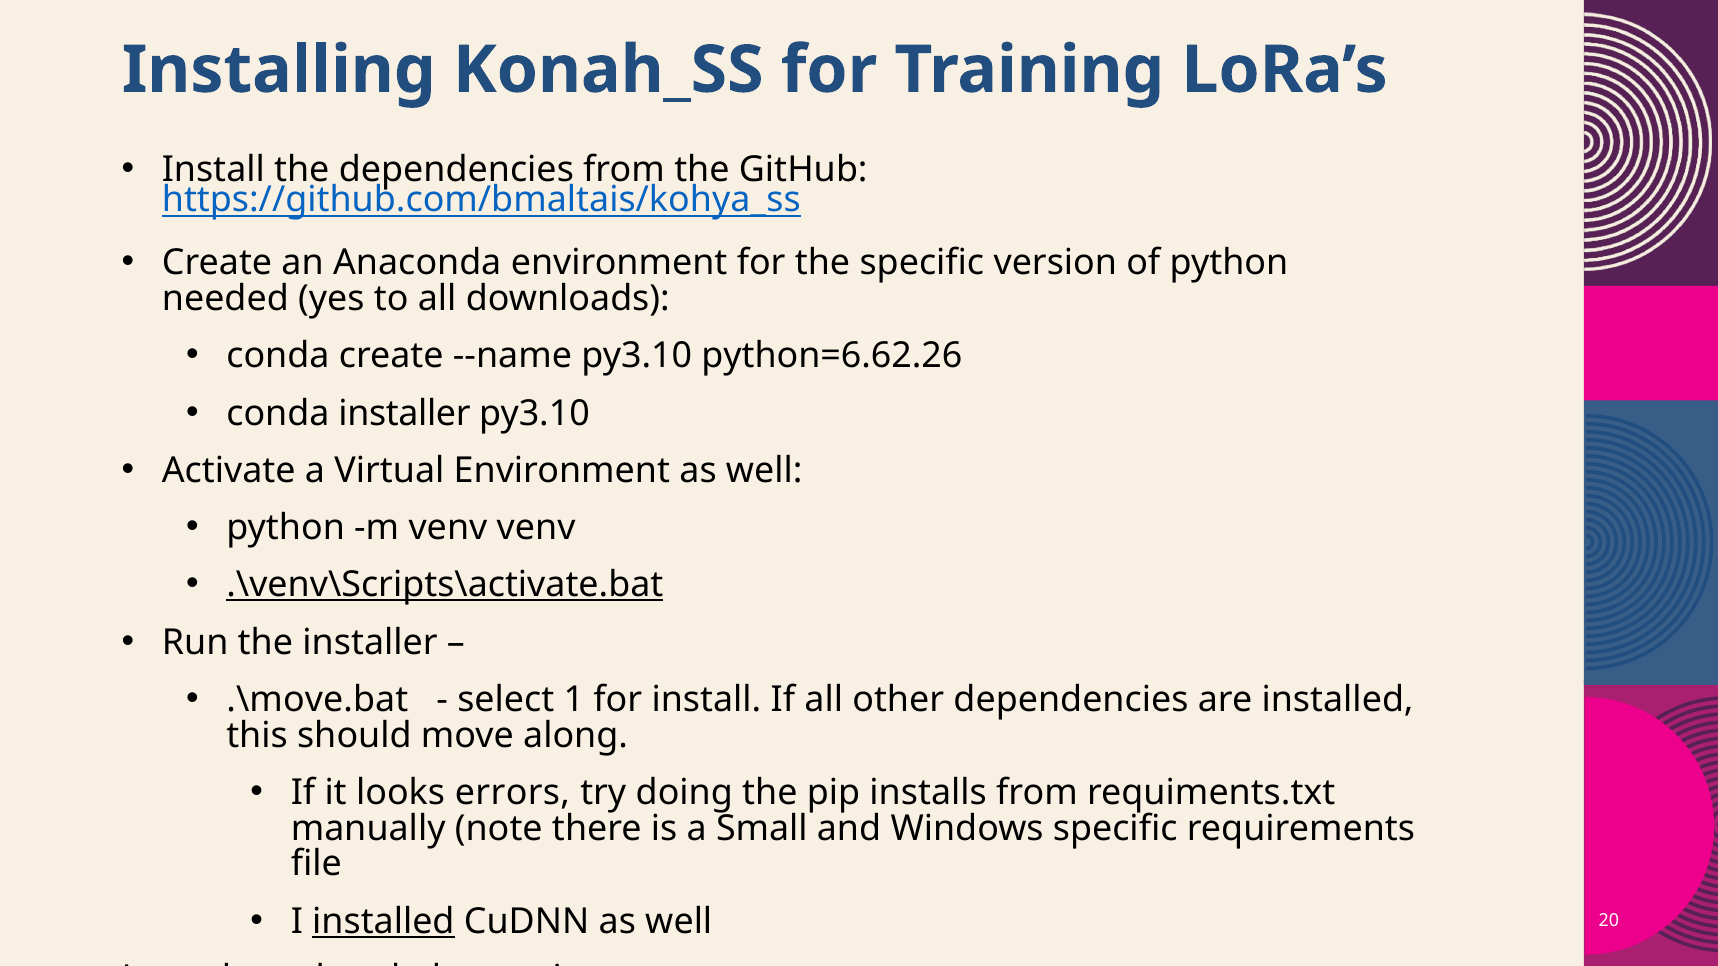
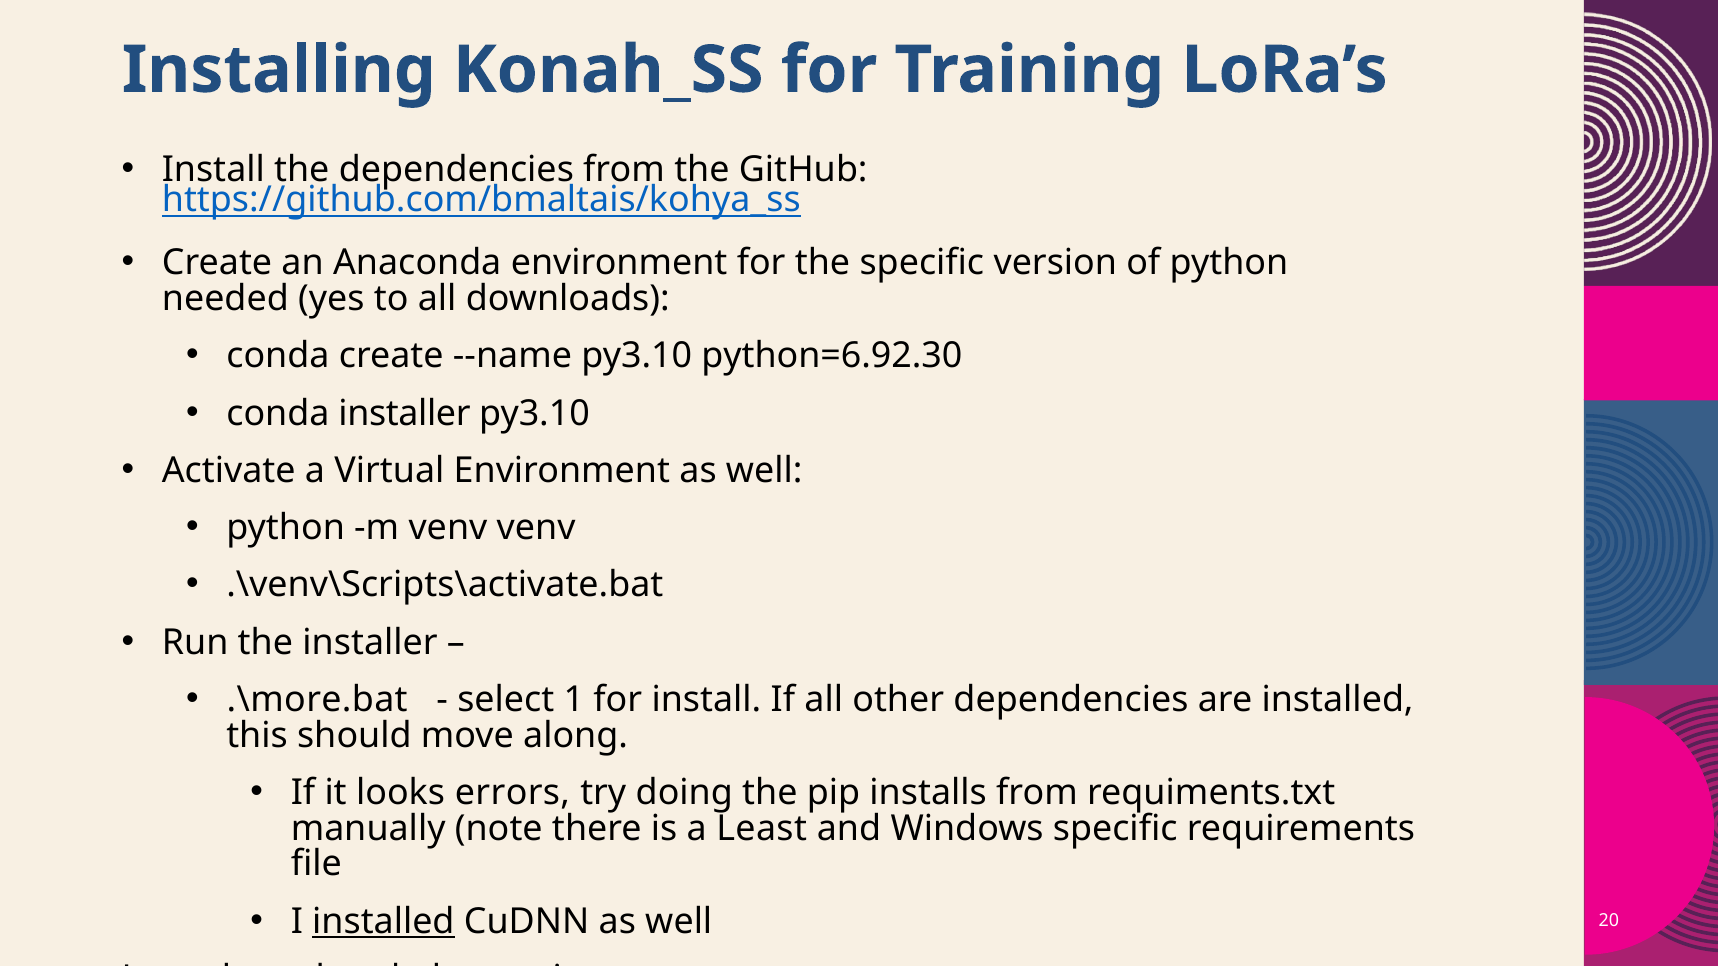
python=6.62.26: python=6.62.26 -> python=6.92.30 (832, 356)
.\venv\Scripts\activate.bat underline: present -> none (445, 585)
.\move.bat: .\move.bat -> .\more.bat (317, 700)
Small: Small -> Least (762, 829)
